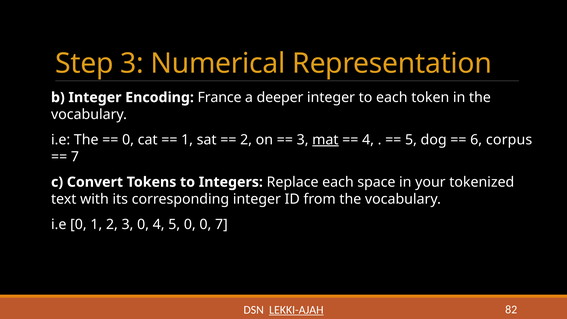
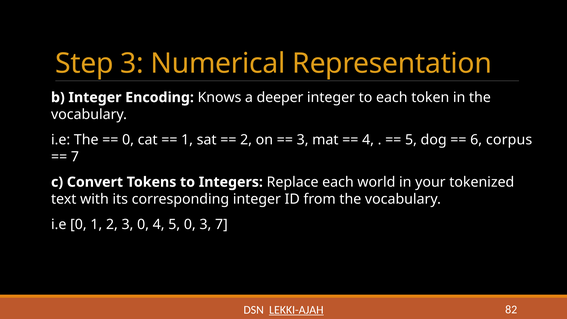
France: France -> Knows (220, 97)
mat underline: present -> none (325, 140)
space: space -> world (376, 182)
0 0: 0 -> 3 (205, 224)
